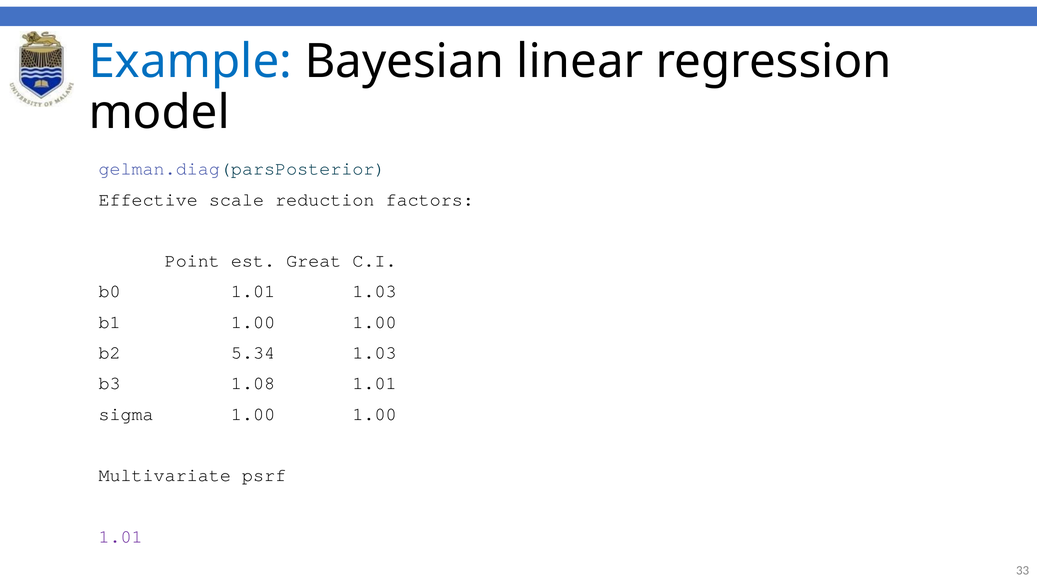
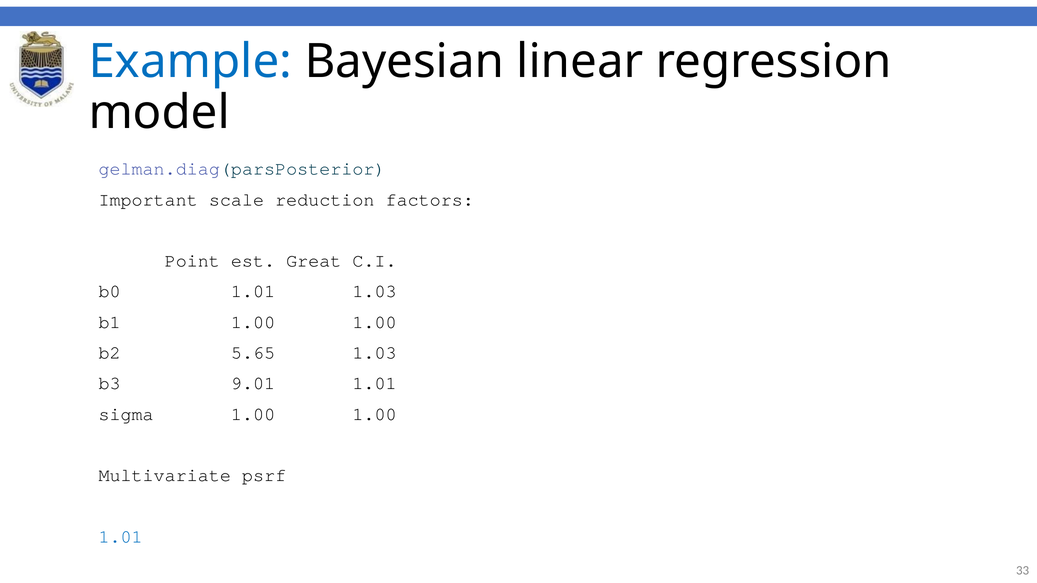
Effective: Effective -> Important (148, 200)
5.34: 5.34 -> 5.65 (253, 353)
1.08: 1.08 -> 9.01 (253, 384)
1.01 colour: purple -> blue (121, 537)
